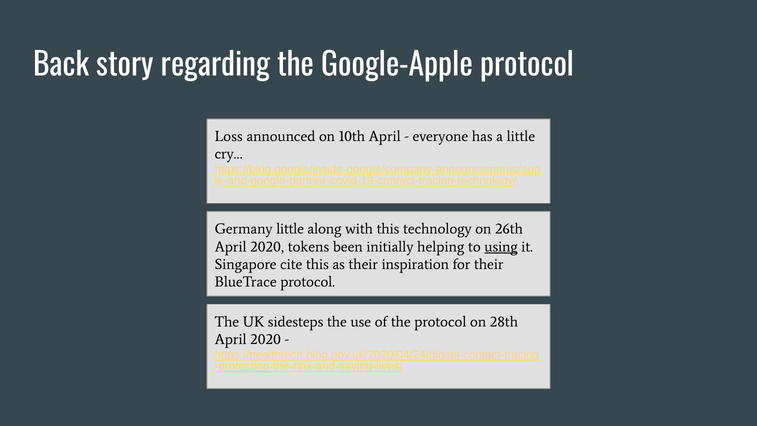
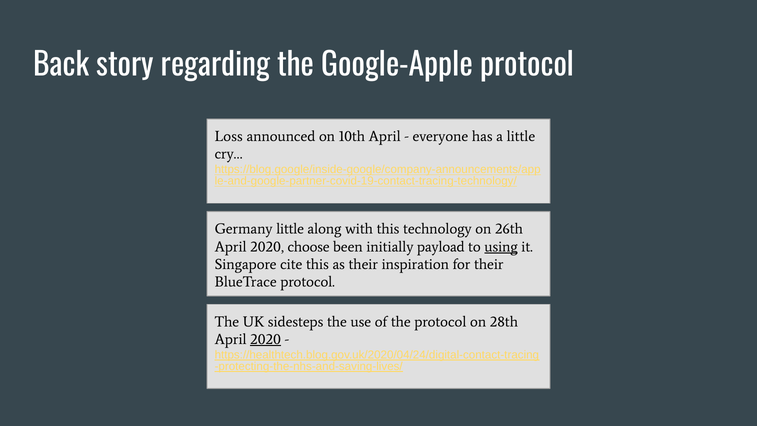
tokens: tokens -> choose (309, 247)
helping: helping -> payload (441, 247)
2020 underline: none -> present (266, 339)
